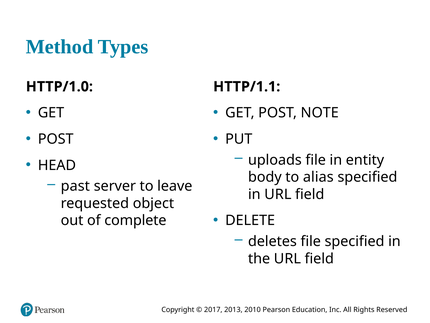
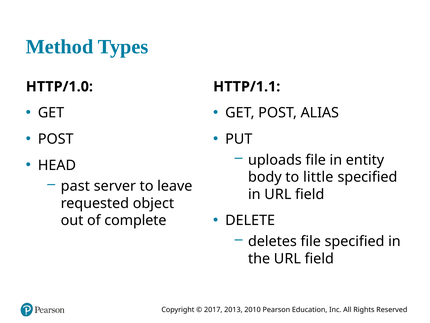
NOTE: NOTE -> ALIAS (320, 113)
alias: alias -> little (318, 177)
